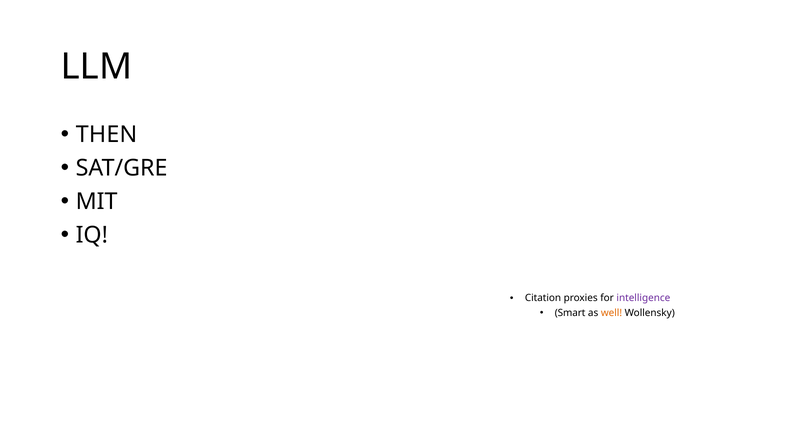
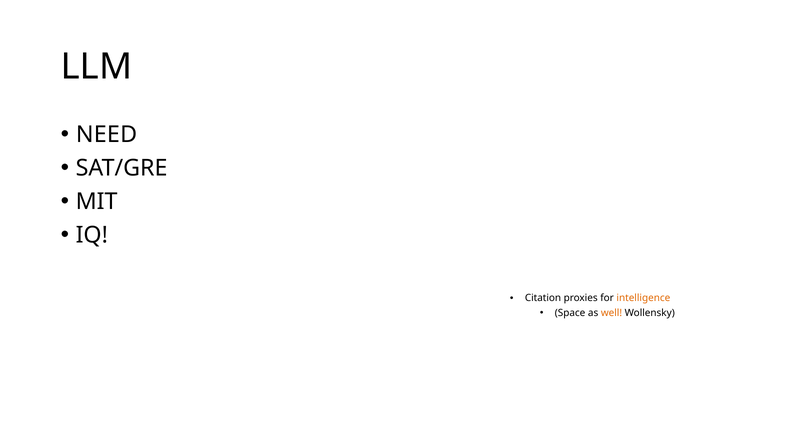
THEN: THEN -> NEED (107, 135)
intelligence colour: purple -> orange (643, 298)
Smart: Smart -> Space (570, 313)
